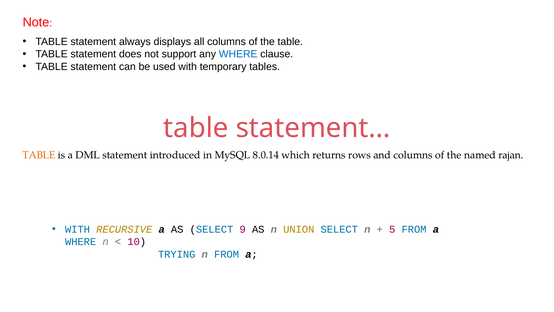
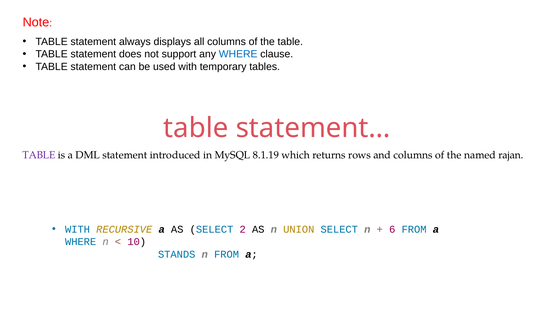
TABLE colour: orange -> purple (39, 155)
8.0.14: 8.0.14 -> 8.1.19 (266, 155)
9: 9 -> 2 (243, 229)
5: 5 -> 6 (392, 229)
TRYING: TRYING -> STANDS (177, 254)
